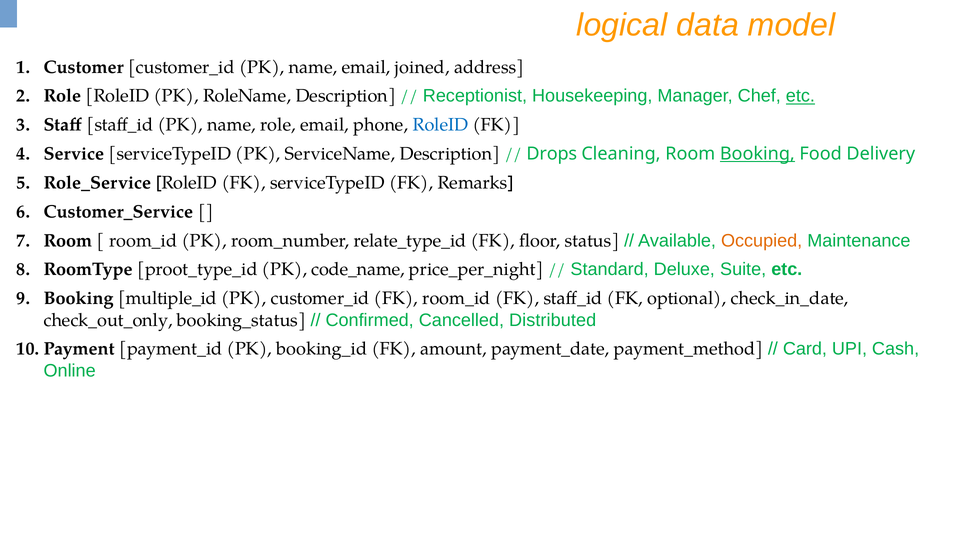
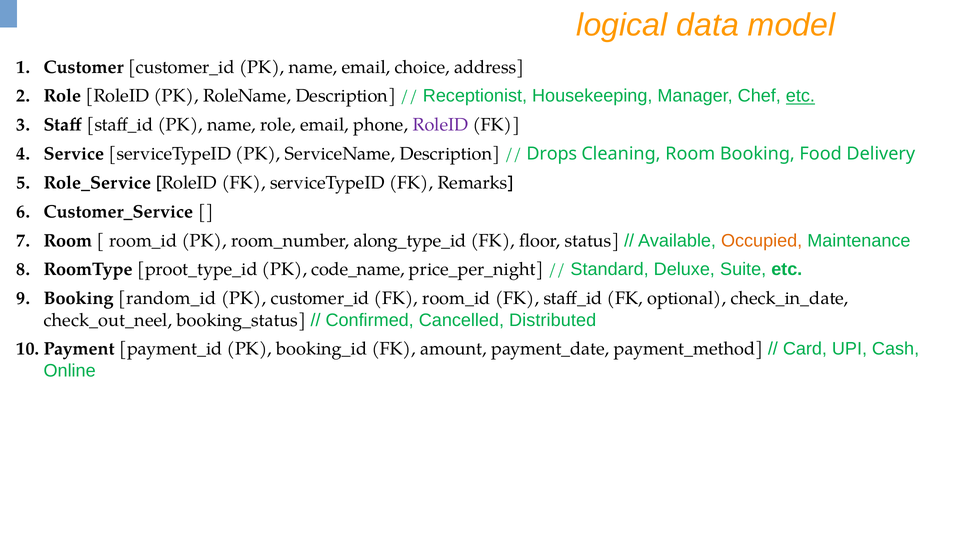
joined: joined -> choice (422, 67)
RoleID colour: blue -> purple (440, 125)
Booking underline: present -> none (757, 154)
relate_type_id: relate_type_id -> along_type_id (410, 240)
multiple_id: multiple_id -> random_id (167, 298)
check_out_only: check_out_only -> check_out_neel (108, 320)
